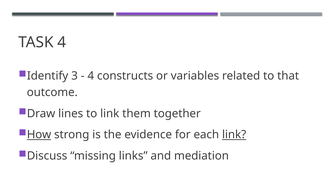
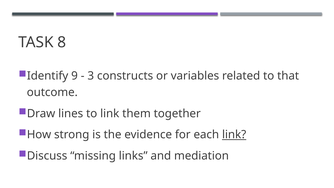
TASK 4: 4 -> 8 (62, 42)
3: 3 -> 9 (75, 76)
4: 4 -> 3 (91, 76)
How underline: present -> none (39, 135)
